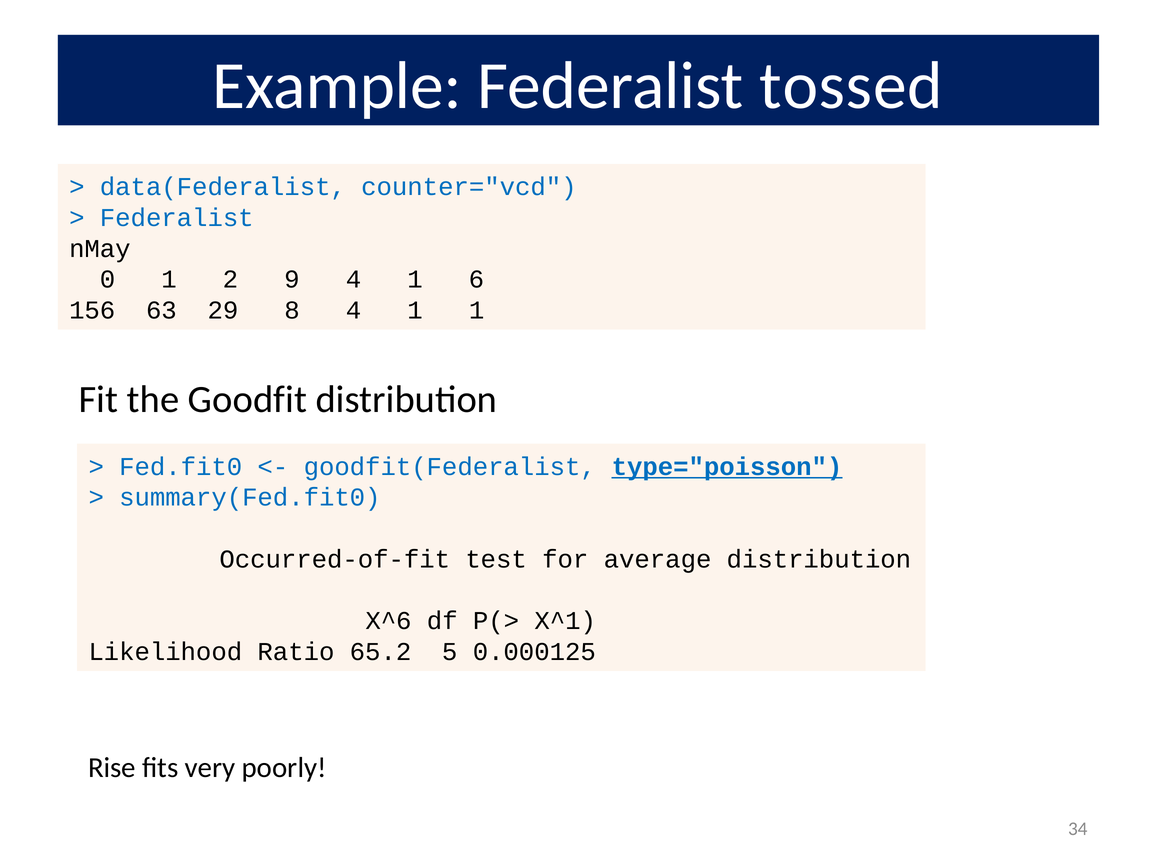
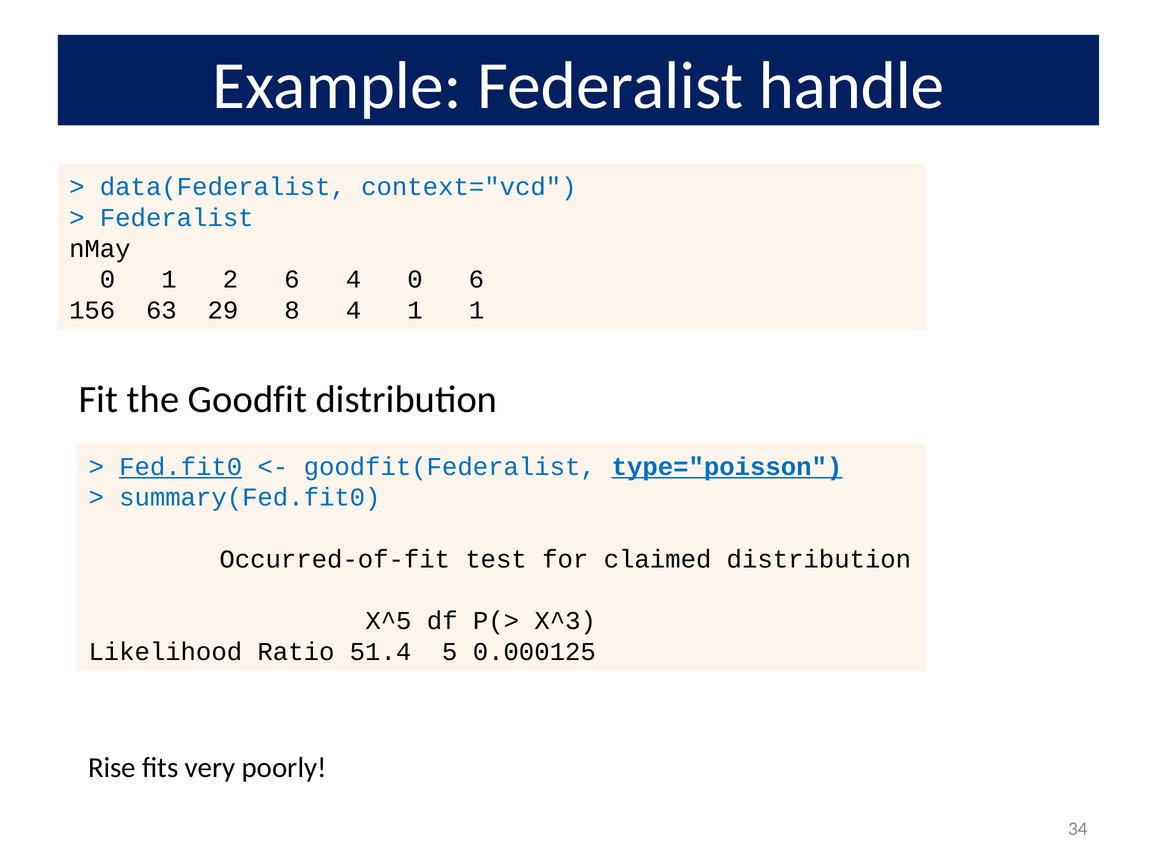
tossed: tossed -> handle (852, 86)
counter="vcd: counter="vcd -> context="vcd (469, 187)
2 9: 9 -> 6 (292, 279)
1: 1 -> 0 (415, 279)
Fed.fit0 underline: none -> present (181, 466)
average: average -> claimed (658, 559)
X^6: X^6 -> X^5 (388, 621)
X^1: X^1 -> X^3 (565, 621)
65.2: 65.2 -> 51.4 (381, 651)
